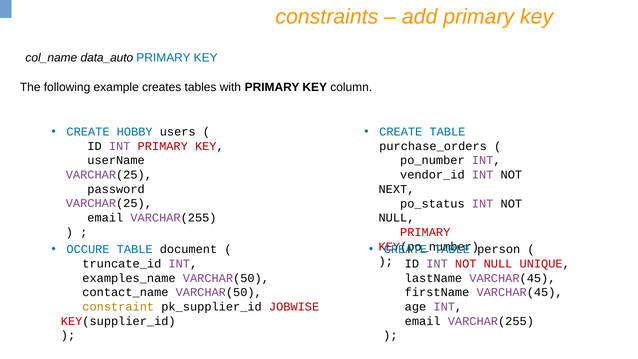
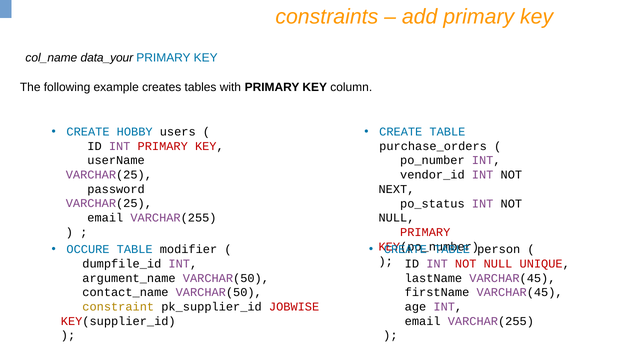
data_auto: data_auto -> data_your (107, 58)
document: document -> modifier (188, 249)
truncate_id: truncate_id -> dumpfile_id (122, 264)
examples_name: examples_name -> argument_name (129, 278)
